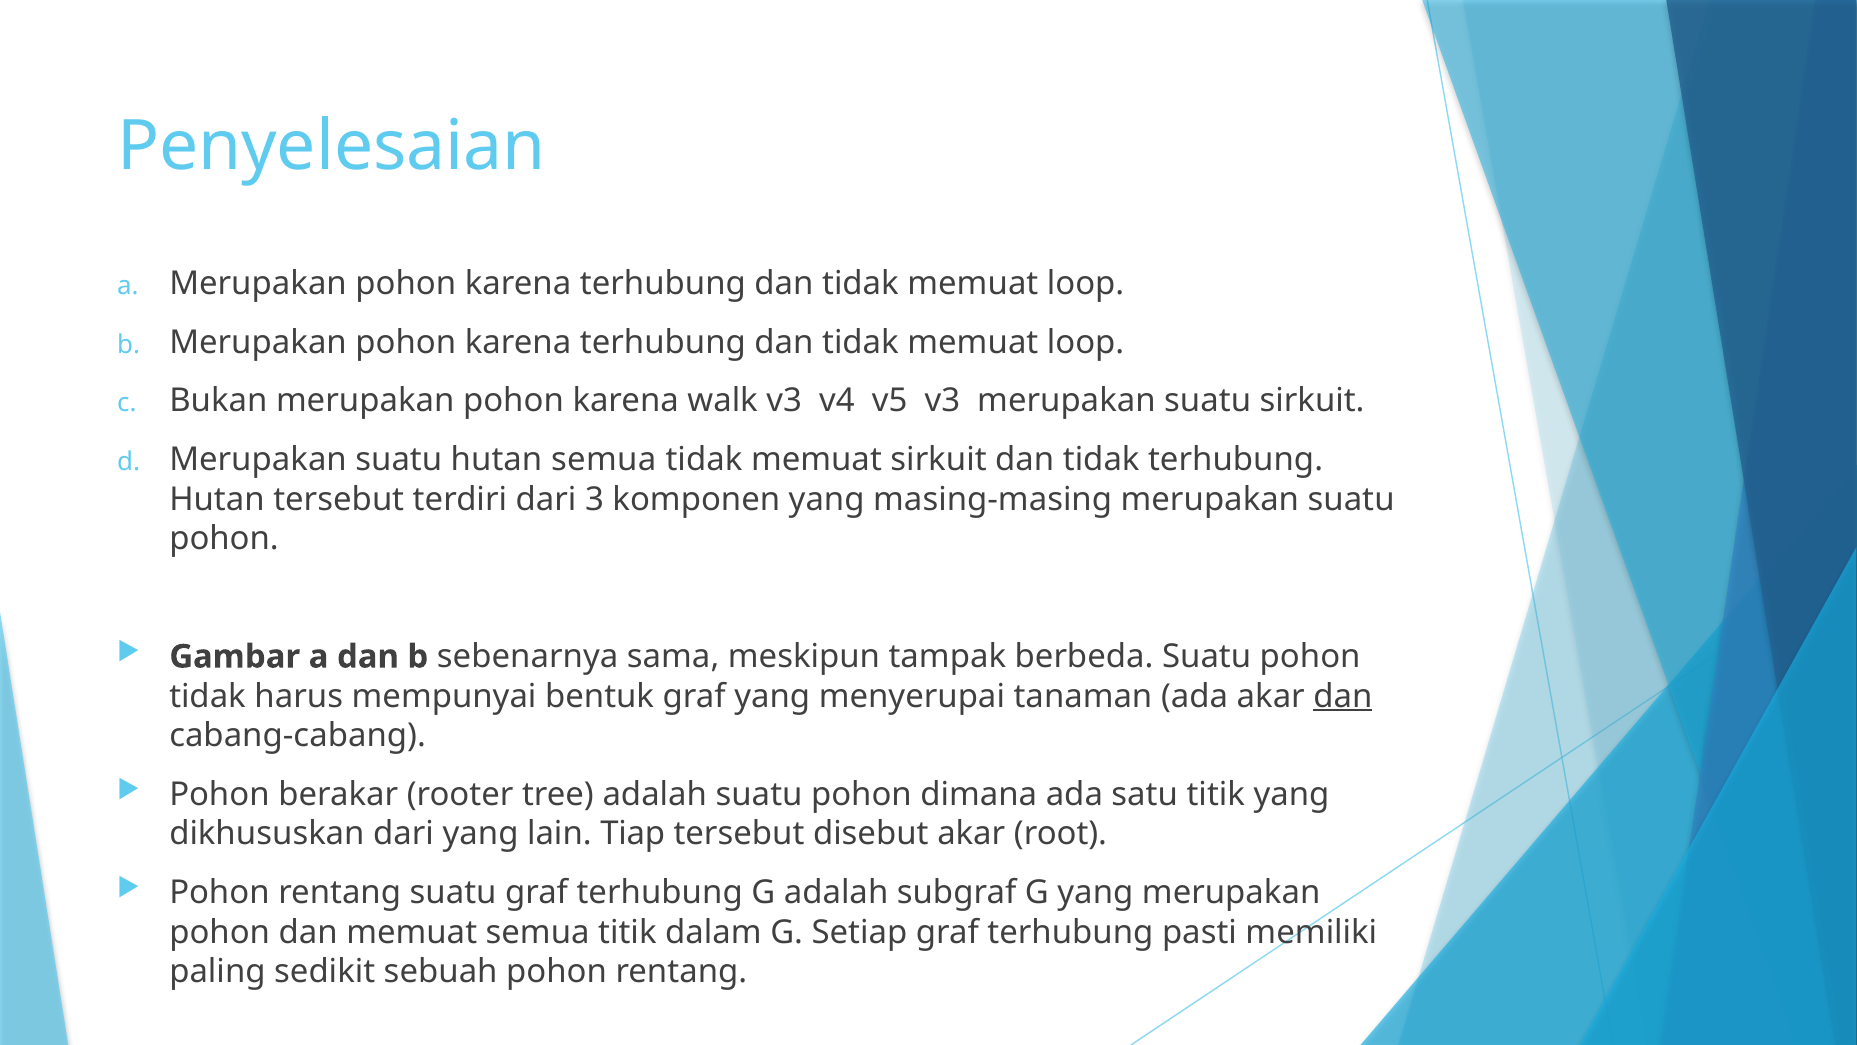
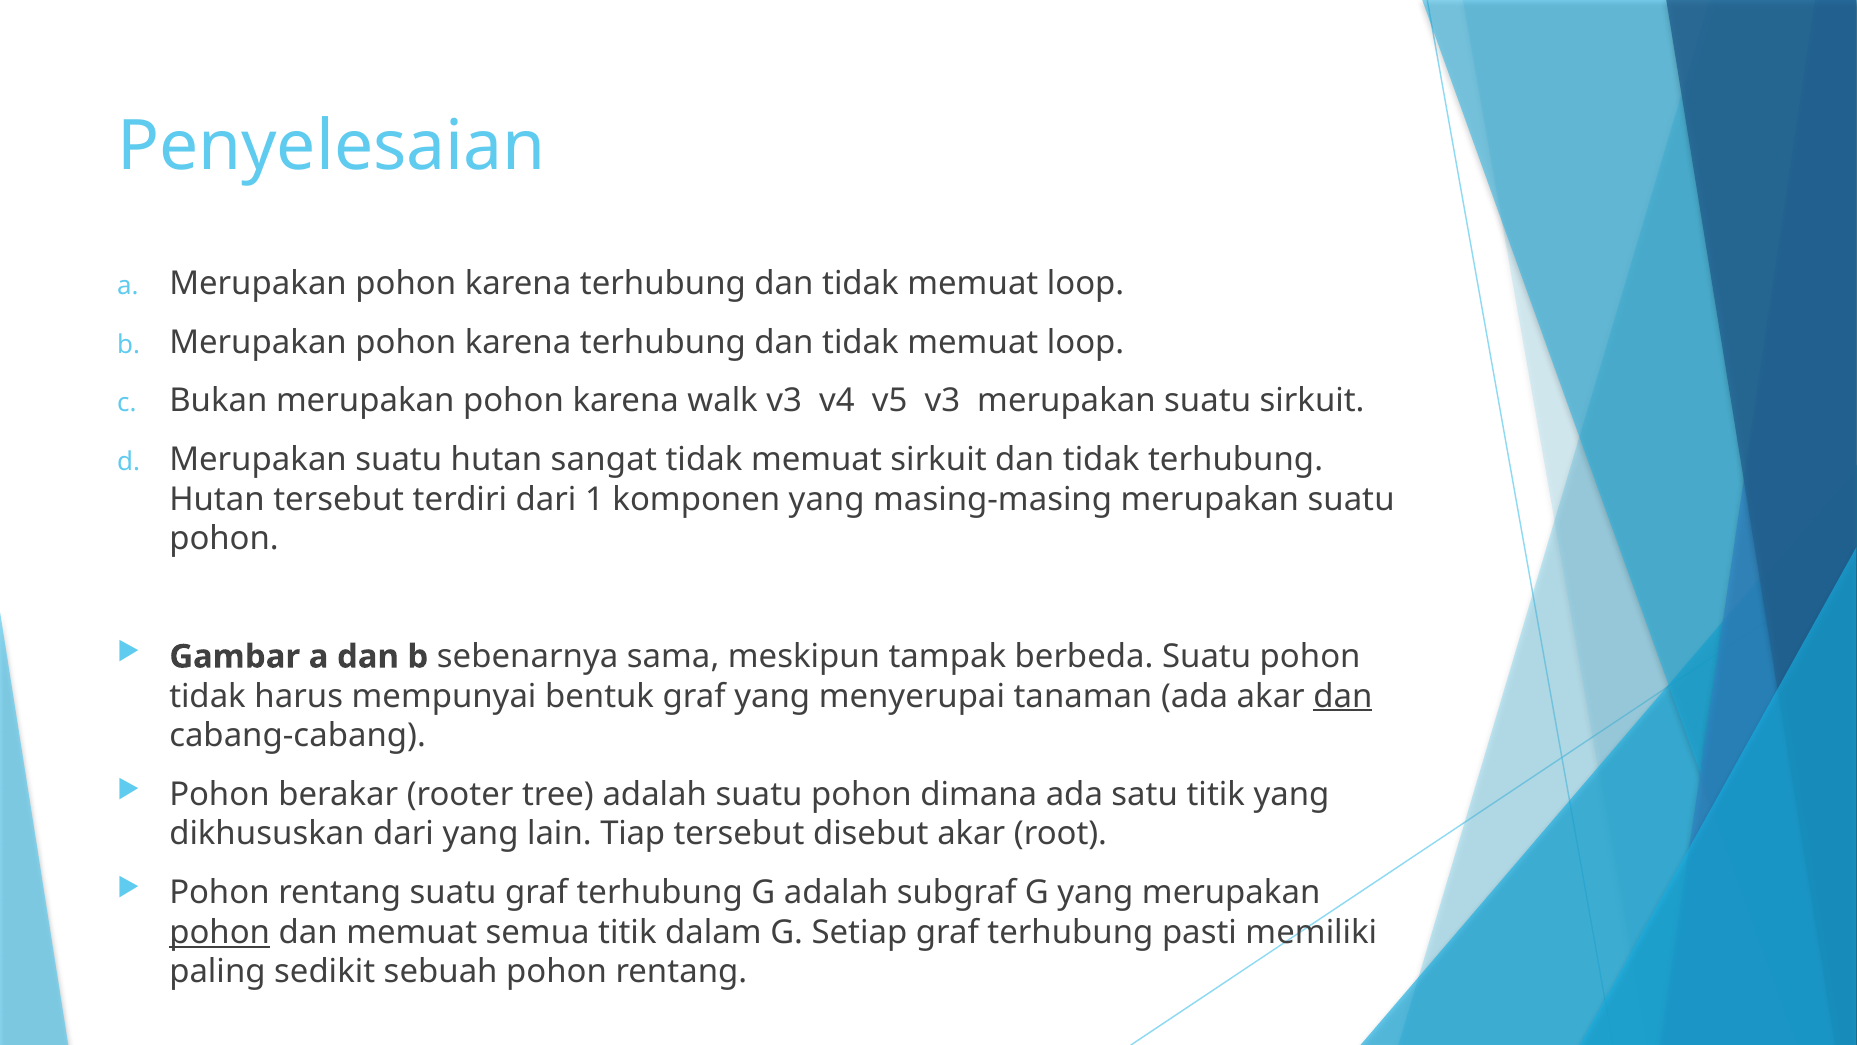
hutan semua: semua -> sangat (604, 460)
3: 3 -> 1 (594, 499)
pohon underline: none -> present (220, 932)
